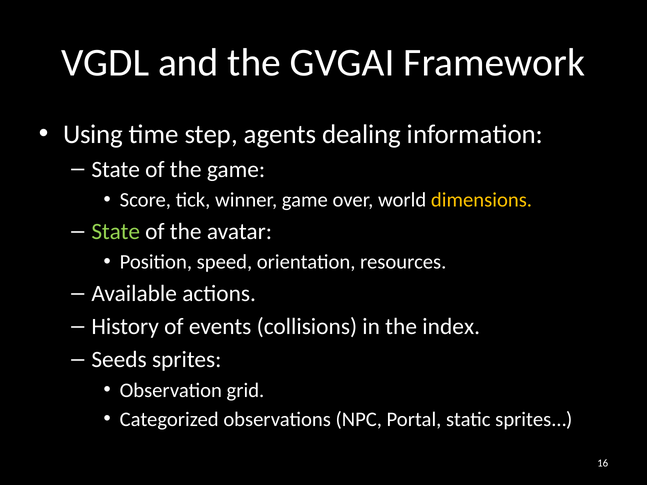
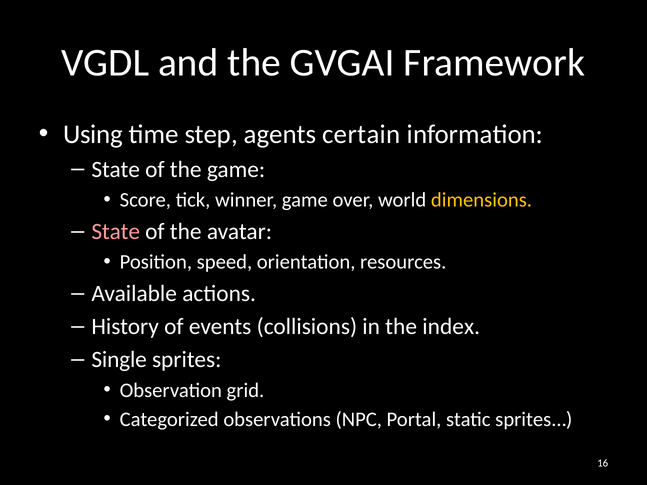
dealing: dealing -> certain (361, 135)
State colour: light green -> pink (116, 232)
Seeds: Seeds -> Single (119, 360)
